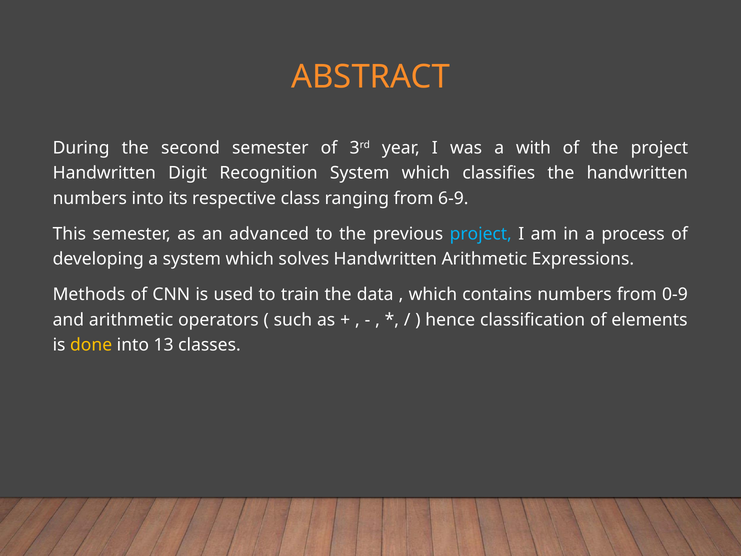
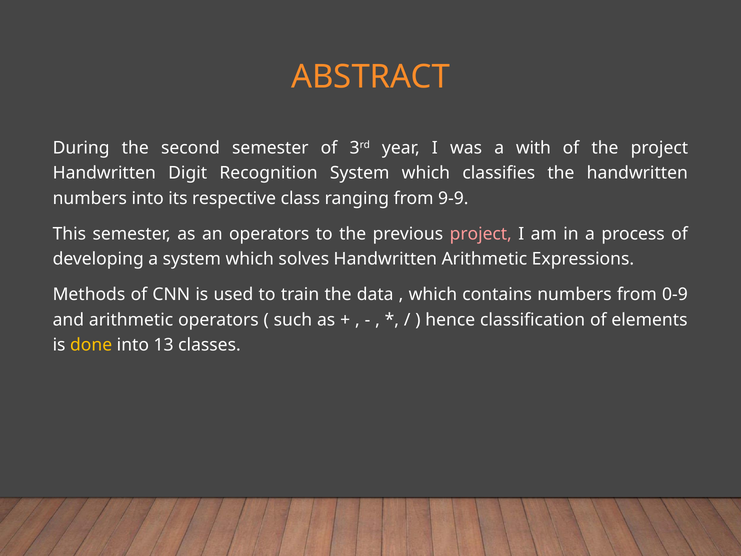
6-9: 6-9 -> 9-9 (453, 198)
an advanced: advanced -> operators (269, 234)
project colour: light blue -> pink (481, 234)
